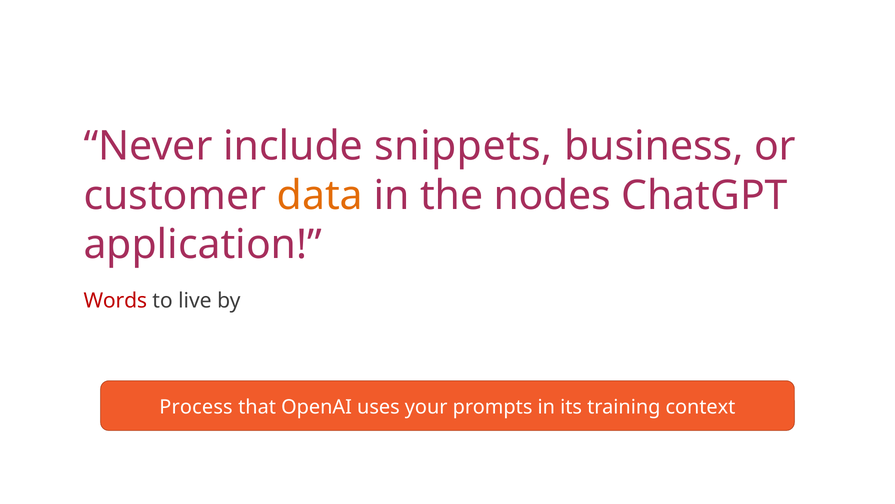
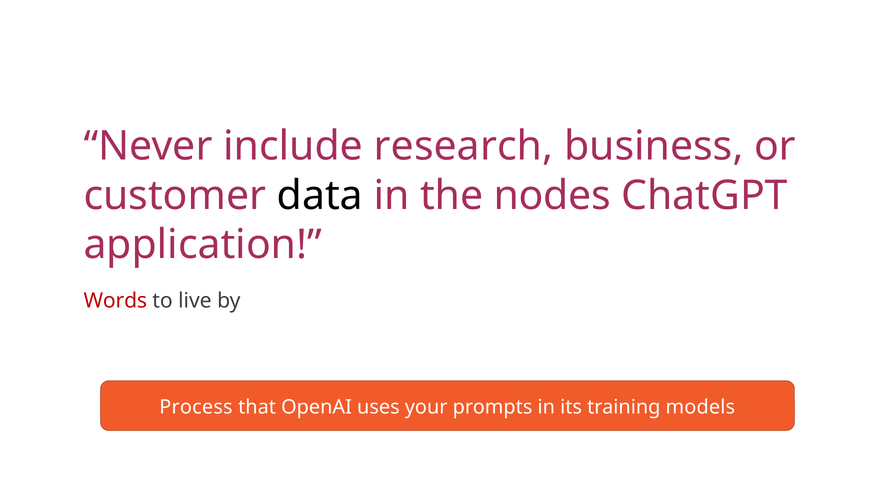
snippets: snippets -> research (464, 146)
data colour: orange -> black (320, 195)
context: context -> models (700, 407)
